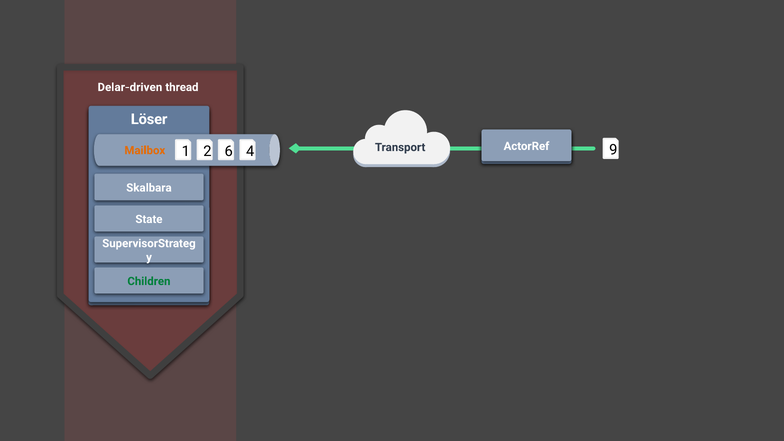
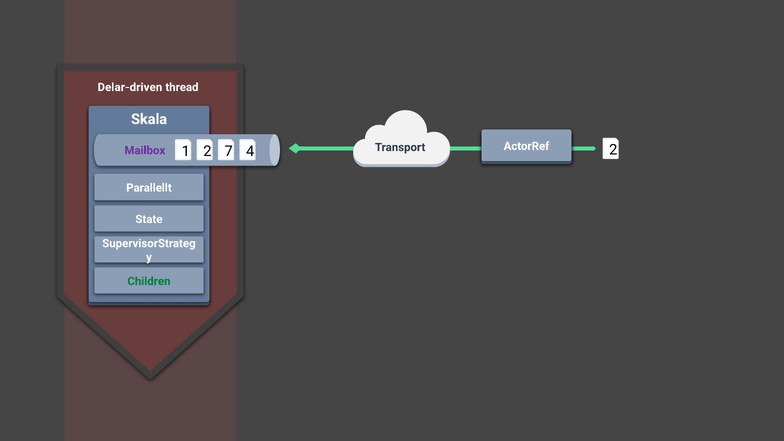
Löser: Löser -> Skala (149, 119)
9: 9 -> 2 (613, 150)
6: 6 -> 7 (229, 151)
Mailbox colour: orange -> purple (145, 150)
Skalbara: Skalbara -> Parallellt (149, 188)
